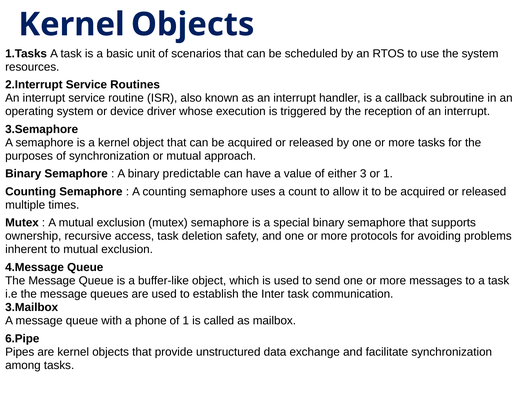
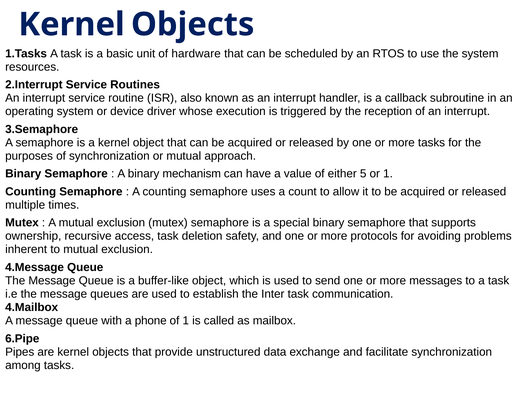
scenarios: scenarios -> hardware (196, 54)
predictable: predictable -> mechanism (192, 174)
3: 3 -> 5 (363, 174)
3.Mailbox: 3.Mailbox -> 4.Mailbox (32, 307)
